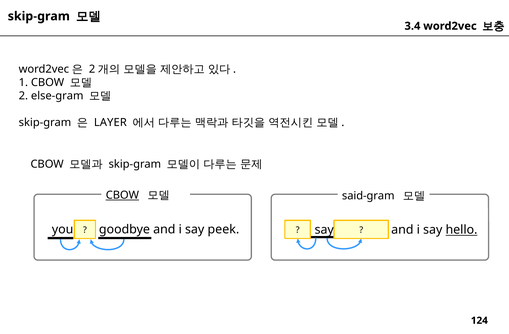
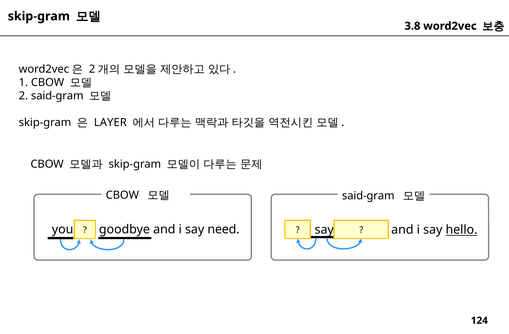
3.4: 3.4 -> 3.8 (412, 26)
2 else-gram: else-gram -> said-gram (57, 96)
CBOW underline: present -> none (122, 195)
peek: peek -> need (224, 230)
